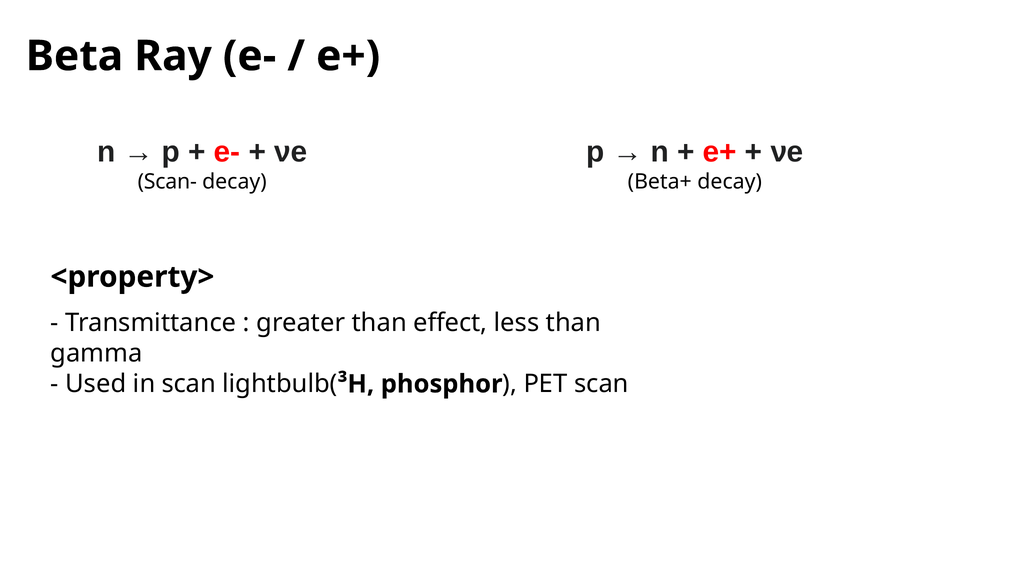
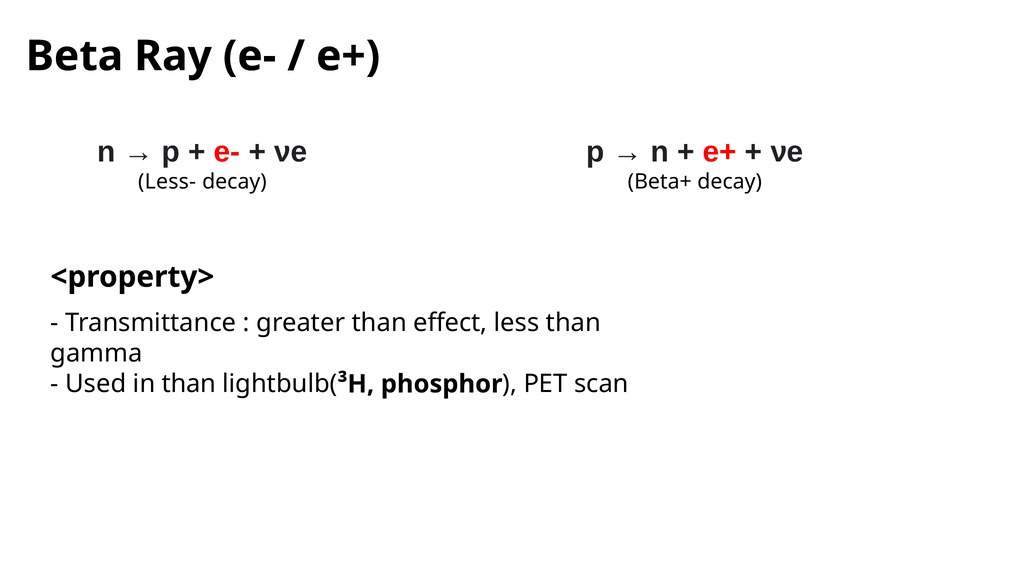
Scan-: Scan- -> Less- (167, 182)
in scan: scan -> than (189, 384)
